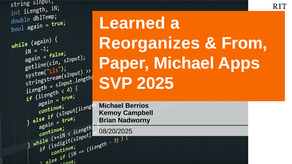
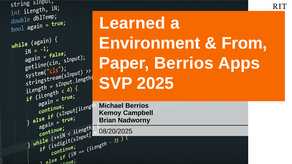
Reorganizes: Reorganizes -> Environment (150, 43)
Paper Michael: Michael -> Berrios (184, 63)
